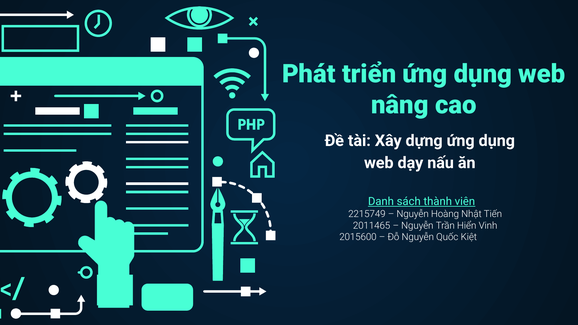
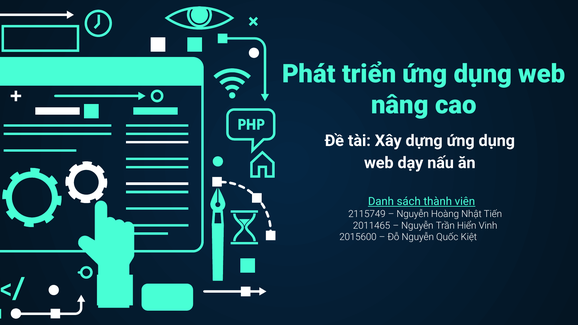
2215749: 2215749 -> 2115749 (367, 214)
